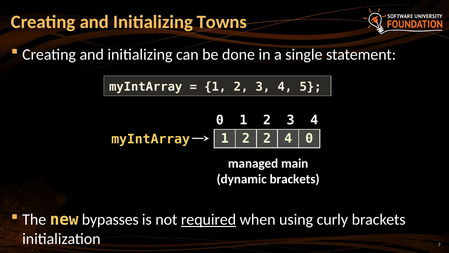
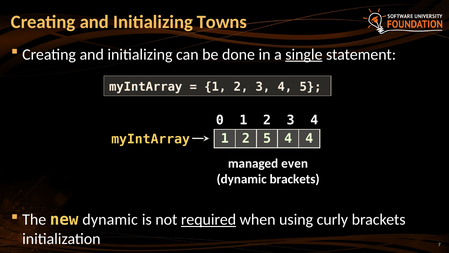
single underline: none -> present (304, 54)
2 2: 2 -> 5 (267, 138)
4 0: 0 -> 4 (309, 138)
main: main -> even (295, 163)
new bypasses: bypasses -> dynamic (110, 219)
